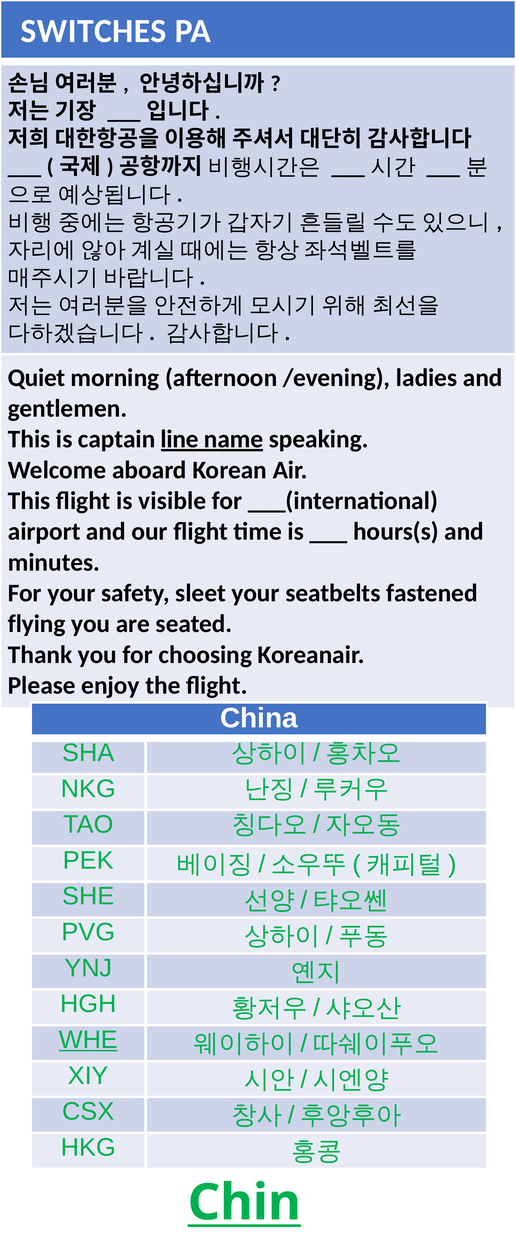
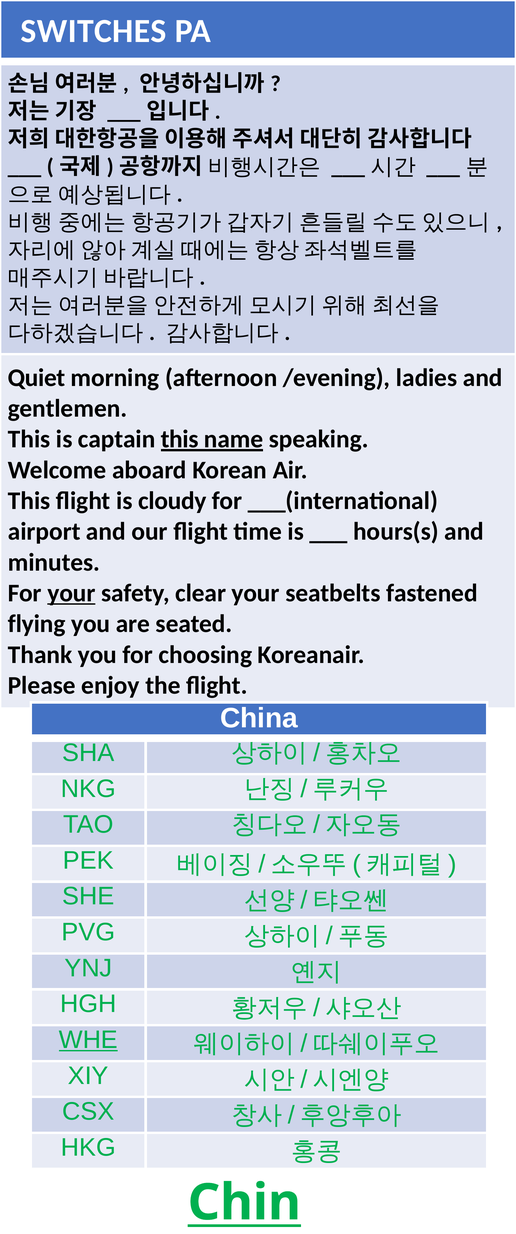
captain line: line -> this (180, 440)
visible: visible -> cloudy (172, 501)
your underline: none -> present (71, 593)
sleet: sleet -> clear (201, 593)
